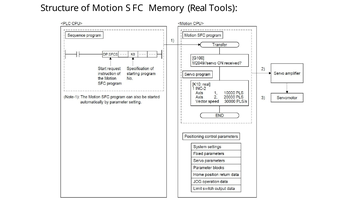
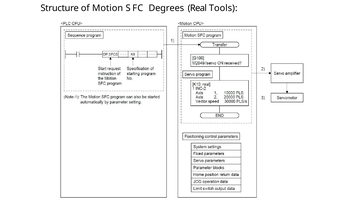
Memory: Memory -> Degrees (166, 8)
